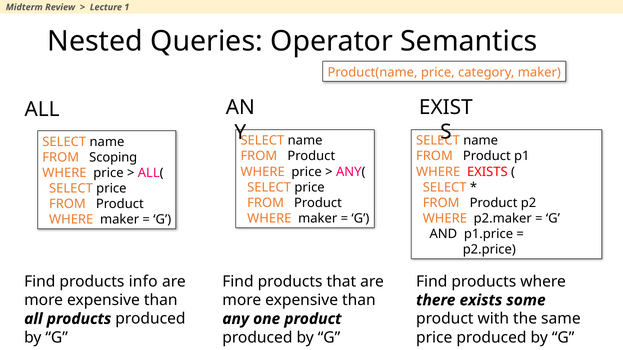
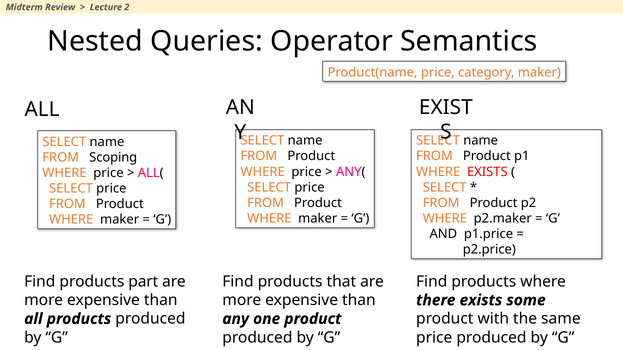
1: 1 -> 2 (127, 7)
info: info -> part (143, 282)
